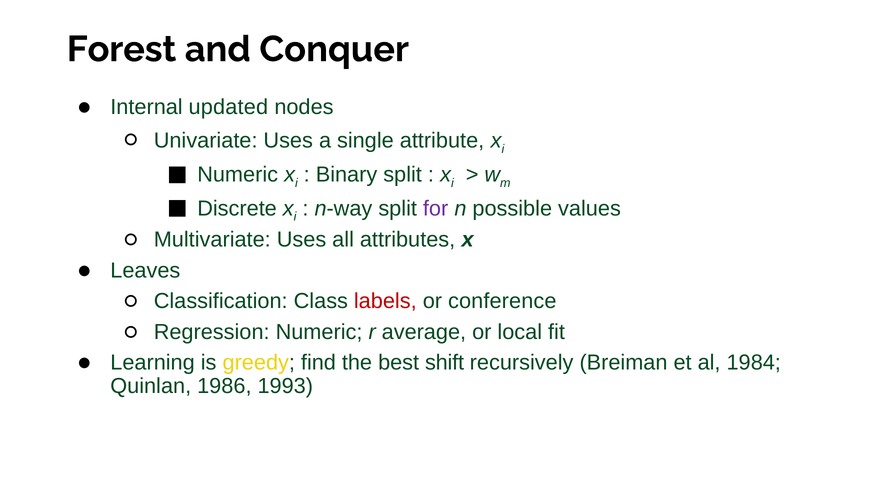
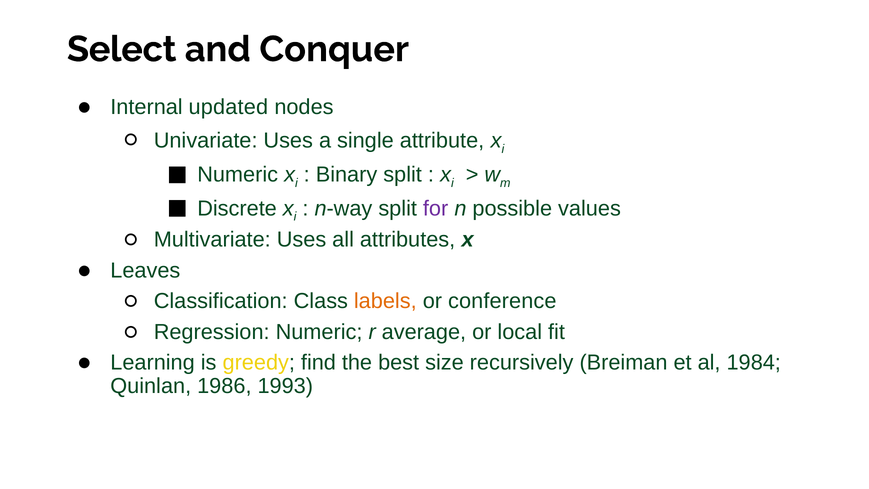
Forest: Forest -> Select (122, 49)
labels colour: red -> orange (385, 301)
shift: shift -> size (444, 363)
